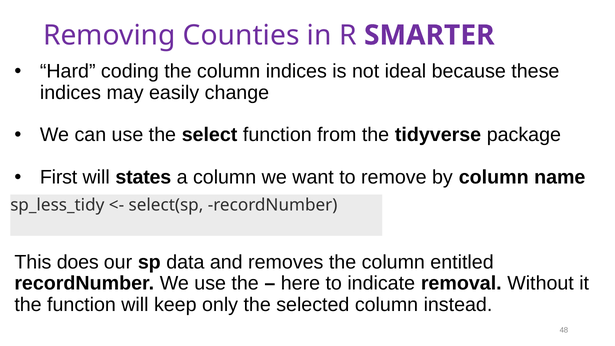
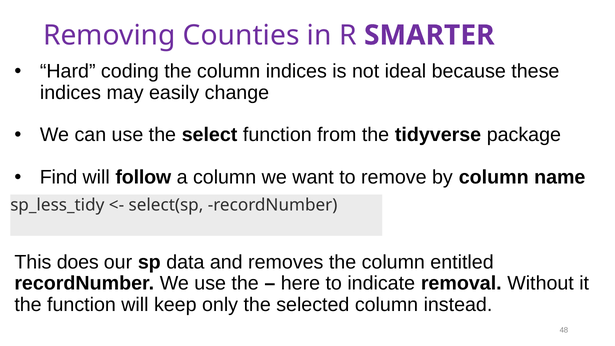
First: First -> Find (59, 177)
states: states -> follow (143, 177)
